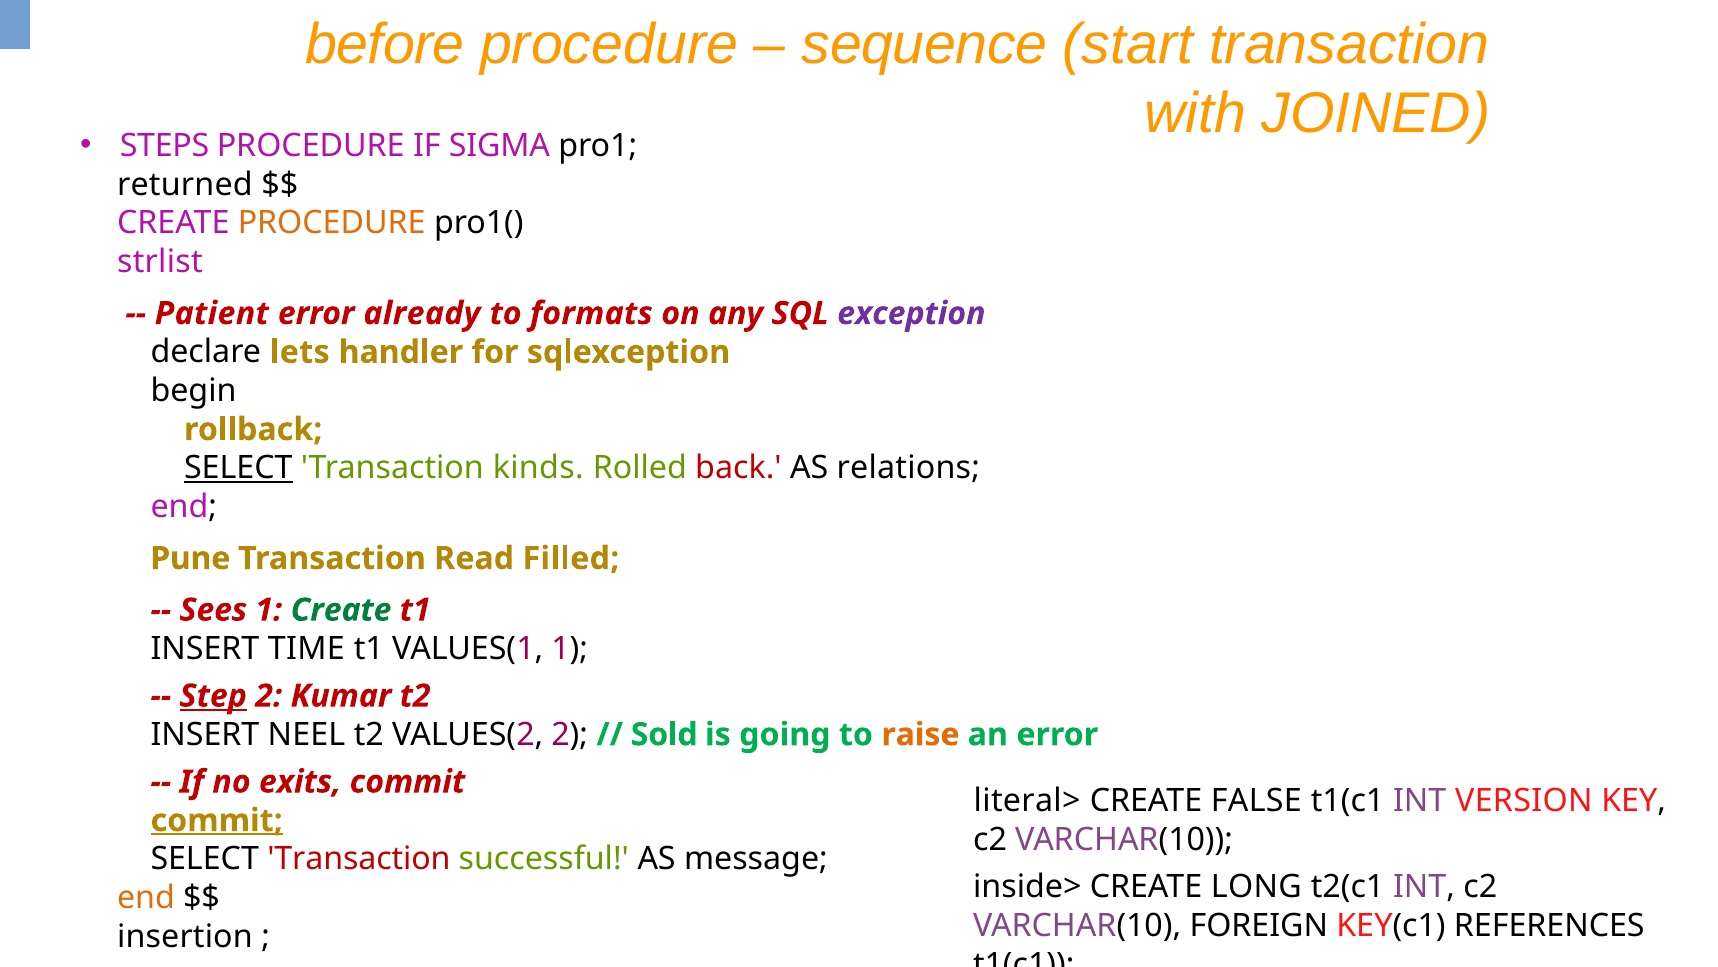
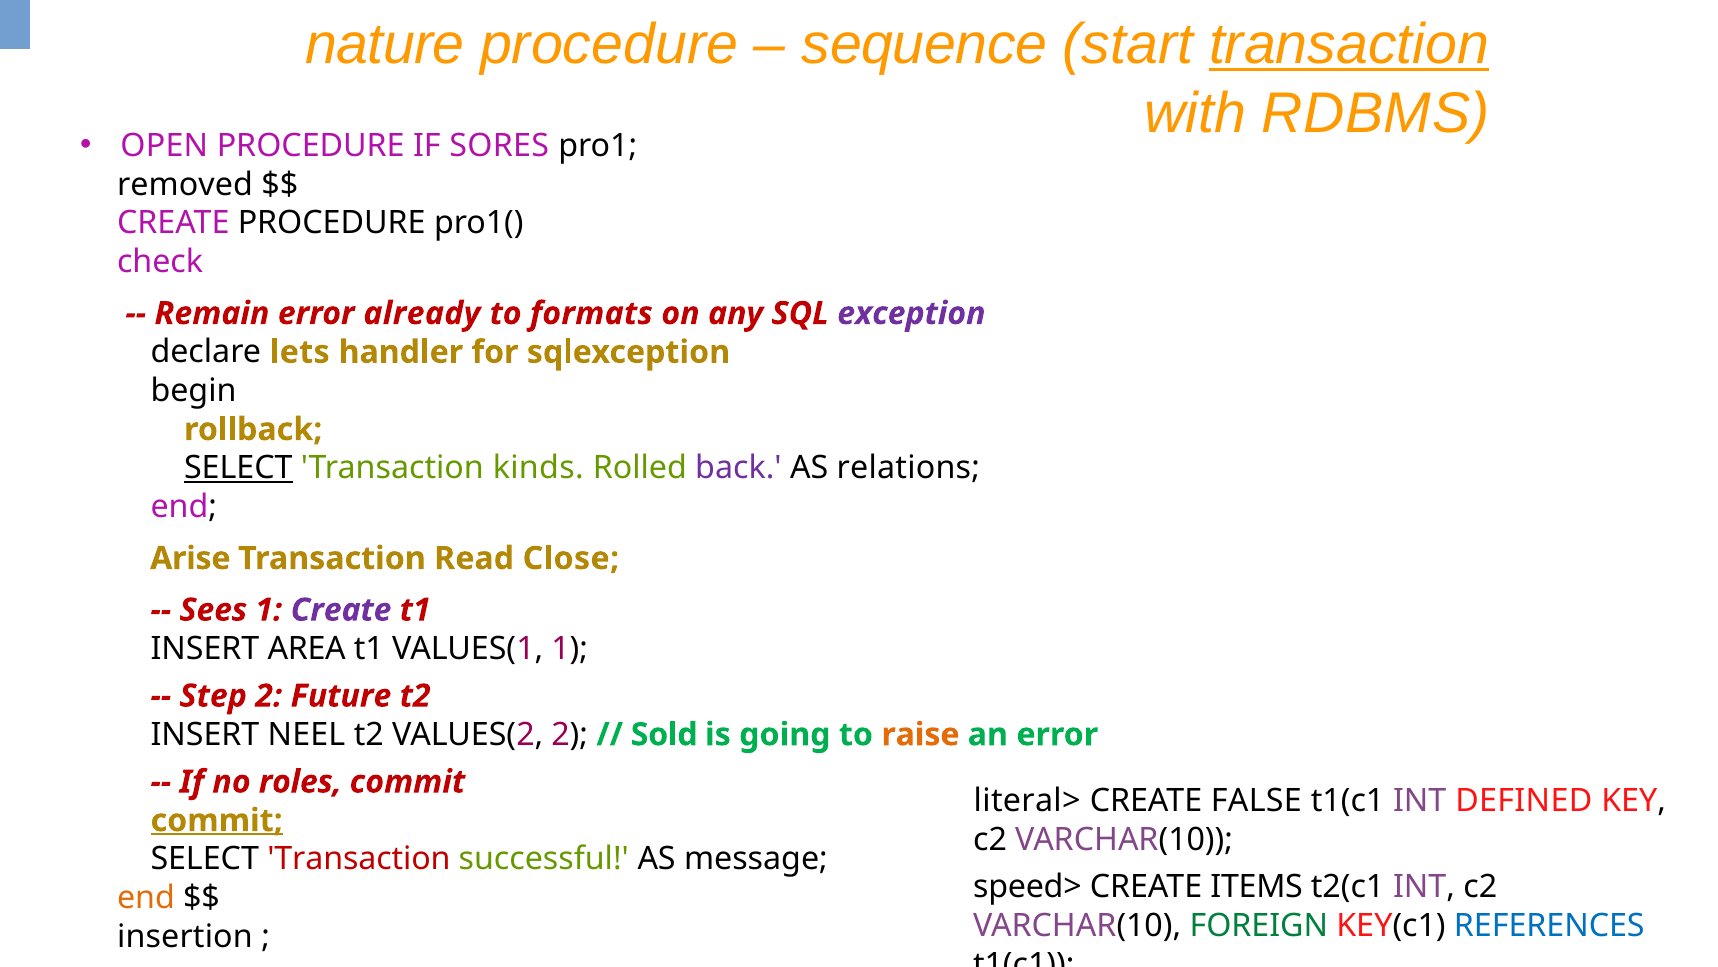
before: before -> nature (385, 45)
transaction underline: none -> present (1349, 45)
JOINED: JOINED -> RDBMS (1376, 113)
STEPS: STEPS -> OPEN (164, 146)
SIGMA: SIGMA -> SORES (499, 146)
returned: returned -> removed (185, 184)
PROCEDURE colour: orange -> black (332, 223)
strlist: strlist -> check (160, 262)
Patient: Patient -> Remain (212, 313)
back colour: red -> purple (738, 468)
Pune: Pune -> Arise (190, 558)
Filled: Filled -> Close (571, 558)
Create colour: green -> purple (341, 610)
TIME: TIME -> AREA (307, 648)
Step underline: present -> none (213, 696)
Kumar: Kumar -> Future (341, 696)
exits: exits -> roles (300, 781)
VERSION: VERSION -> DEFINED (1524, 801)
inside>: inside> -> speed> (1027, 886)
LONG: LONG -> ITEMS (1257, 886)
FOREIGN colour: black -> green (1259, 925)
REFERENCES colour: black -> blue (1549, 925)
